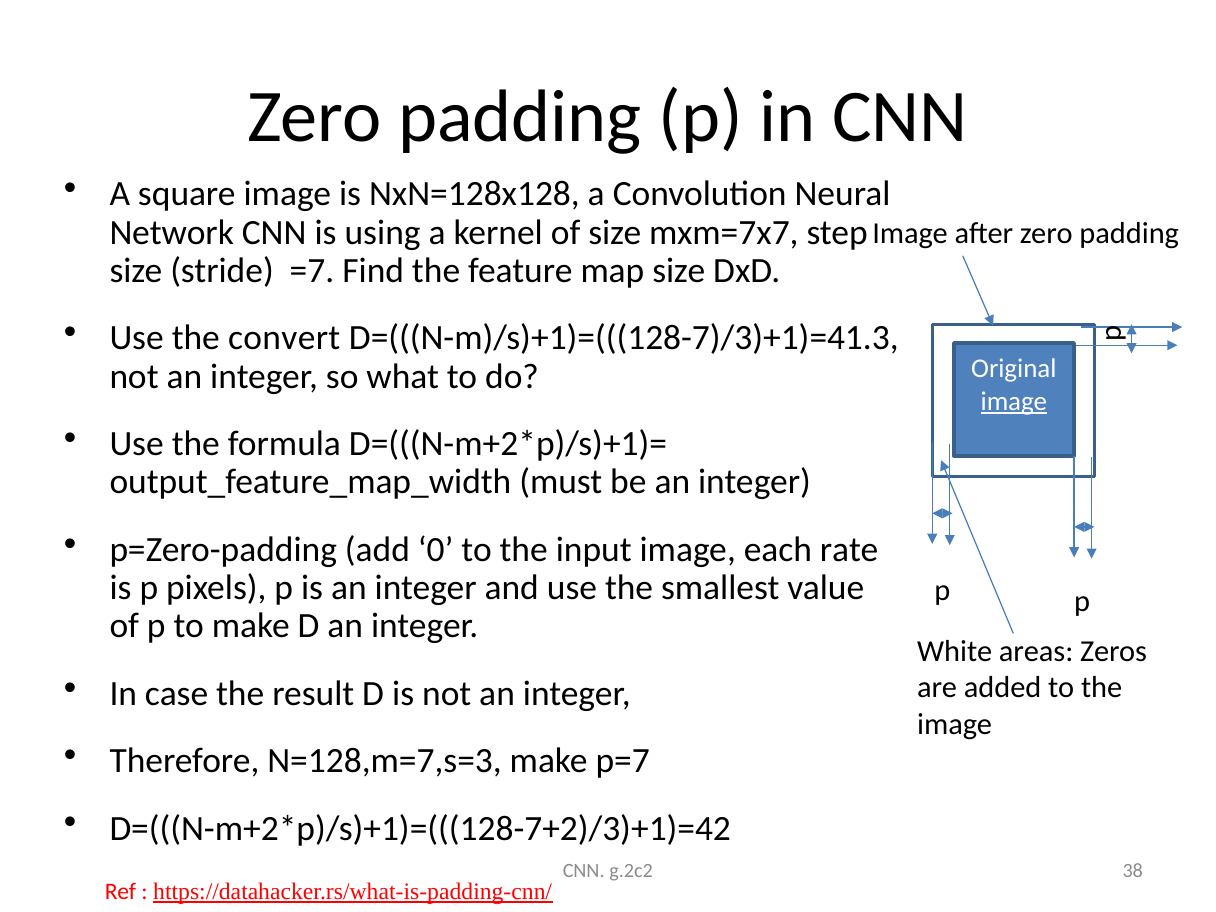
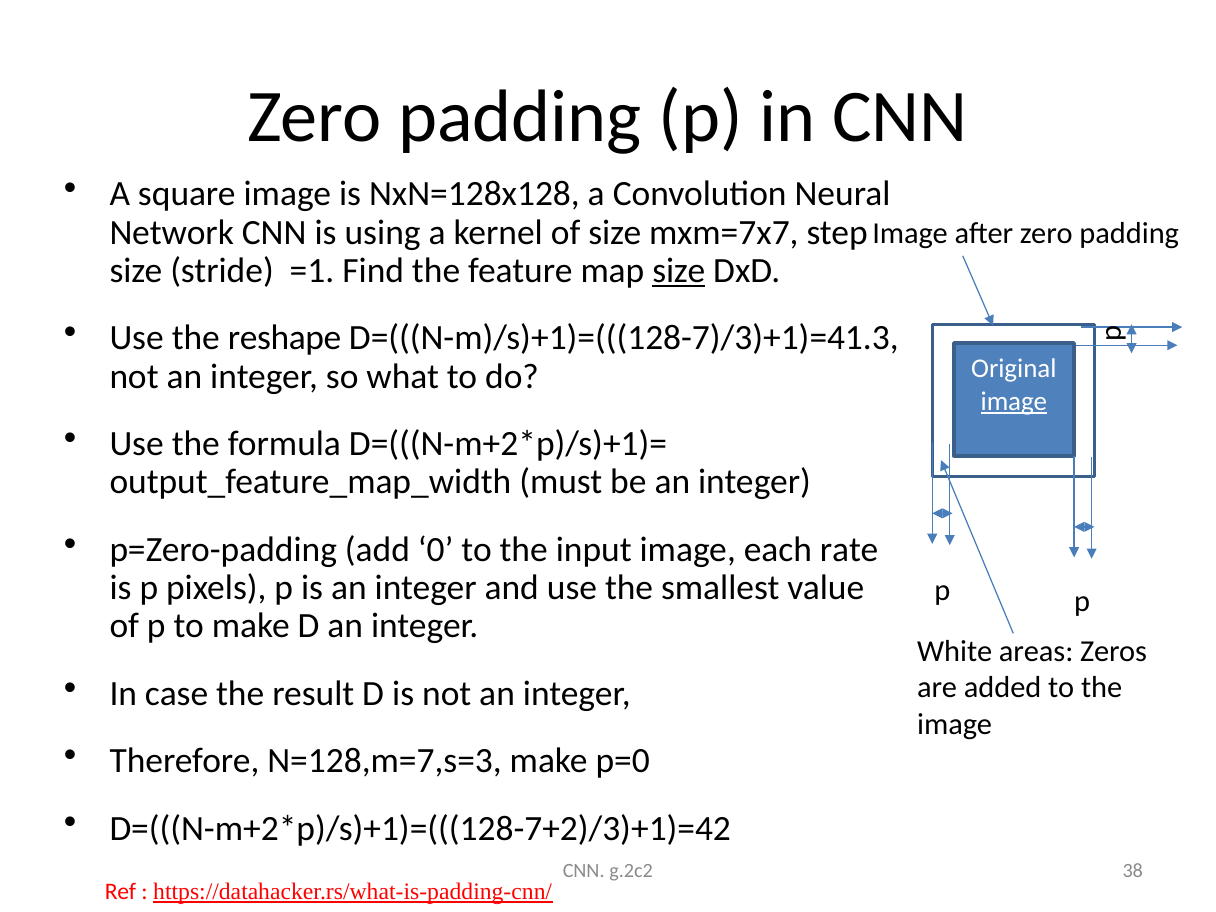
=7: =7 -> =1 (312, 271)
size underline: none -> present (679, 271)
convert: convert -> reshape (285, 338)
p=7: p=7 -> p=0 (623, 761)
